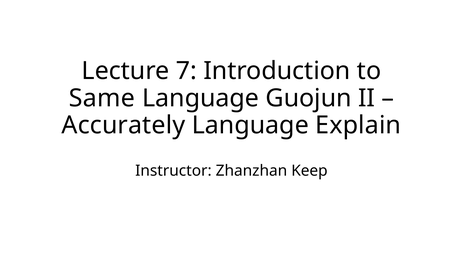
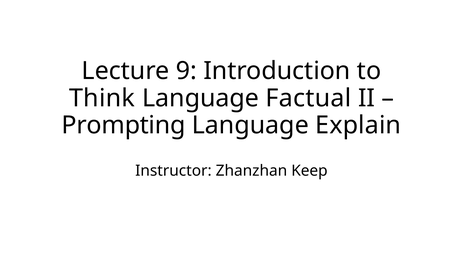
7: 7 -> 9 (186, 71)
Same: Same -> Think (102, 98)
Guojun: Guojun -> Factual (308, 98)
Accurately: Accurately -> Prompting (124, 125)
